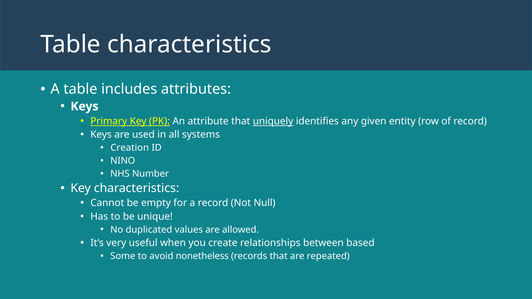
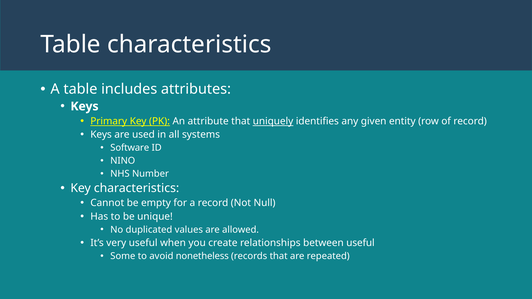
Creation: Creation -> Software (130, 148)
between based: based -> useful (360, 243)
